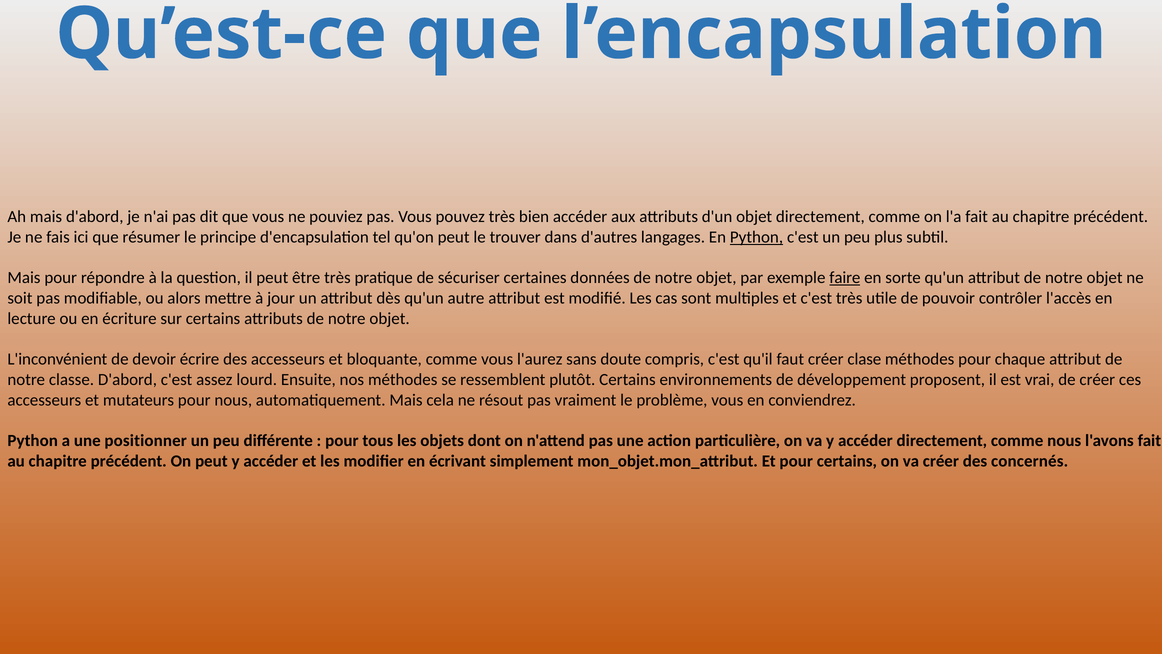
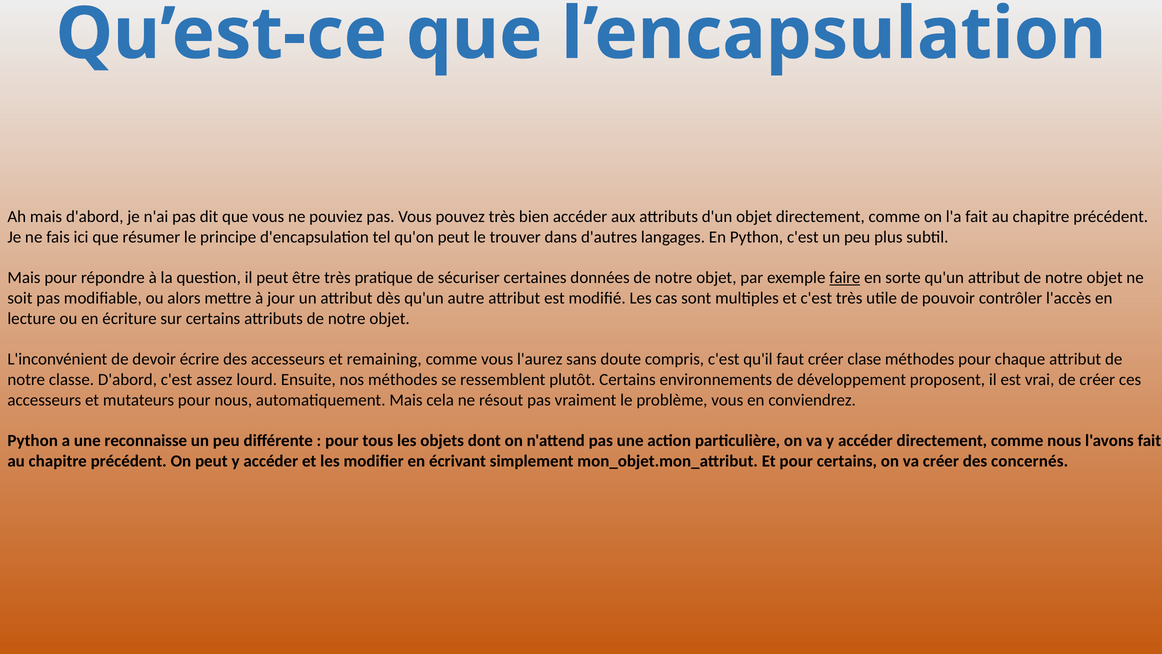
Python underline: present -> none (757, 237)
bloquante: bloquante -> remaining (384, 359)
positionner: positionner -> reconnaisse (146, 440)
